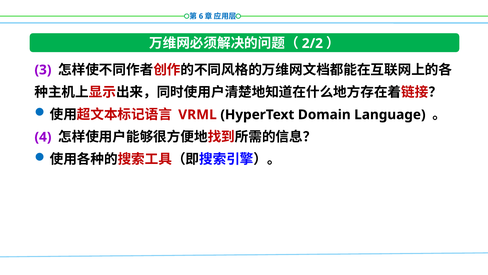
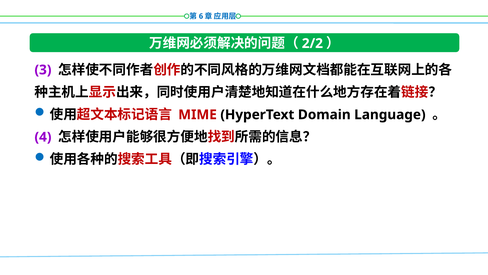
VRML: VRML -> MIME (198, 114)
